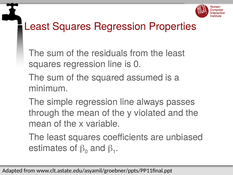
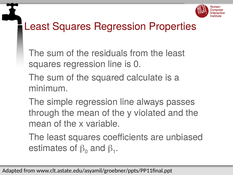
assumed: assumed -> calculate (145, 77)
